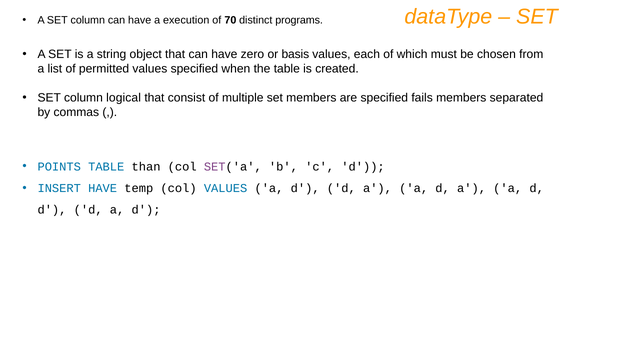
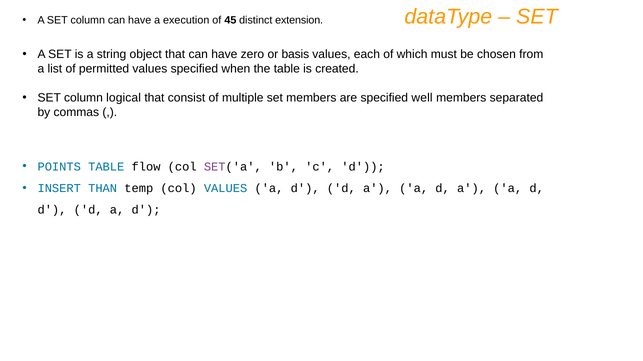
70: 70 -> 45 (230, 20)
programs: programs -> extension (299, 20)
fails: fails -> well (422, 98)
than: than -> flow (146, 167)
INSERT HAVE: HAVE -> THAN (103, 189)
